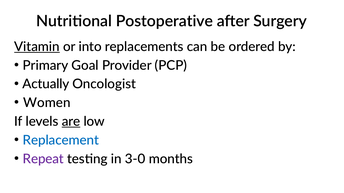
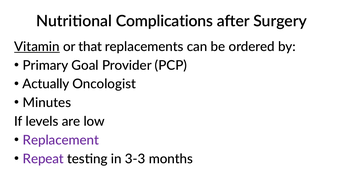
Postoperative: Postoperative -> Complications (164, 21)
into: into -> that (90, 47)
Women: Women -> Minutes (47, 103)
are underline: present -> none (71, 122)
Replacement colour: blue -> purple (61, 141)
3-0: 3-0 -> 3-3 (135, 159)
